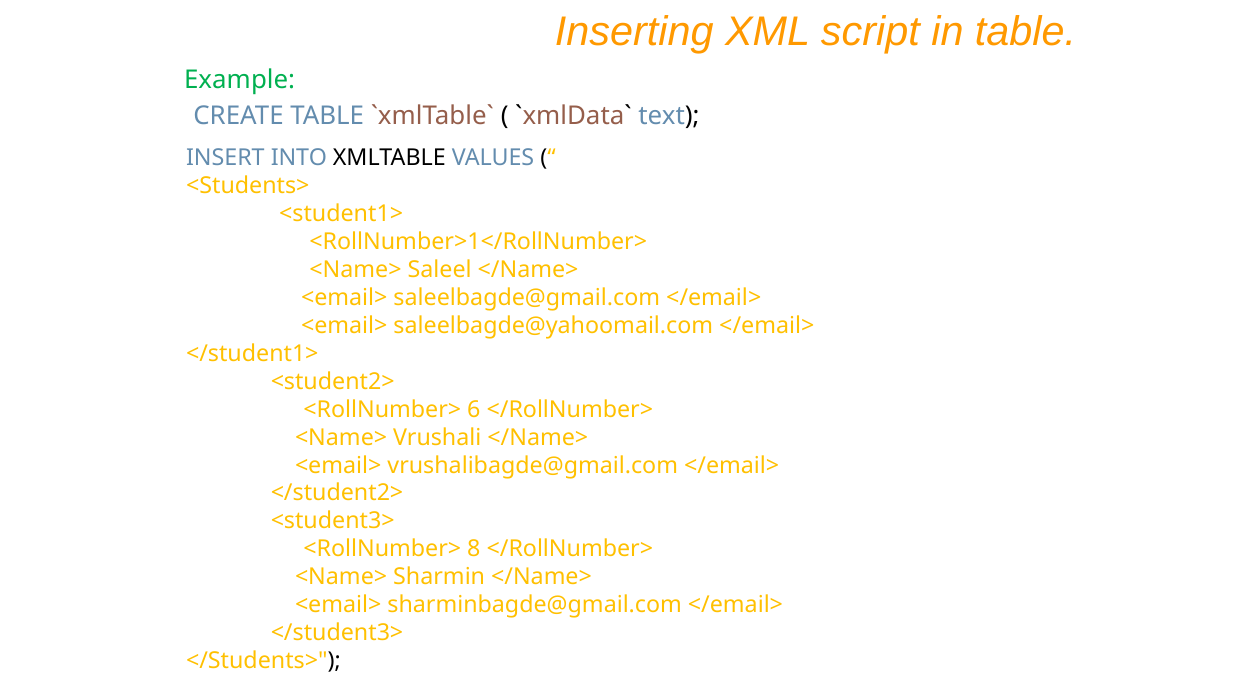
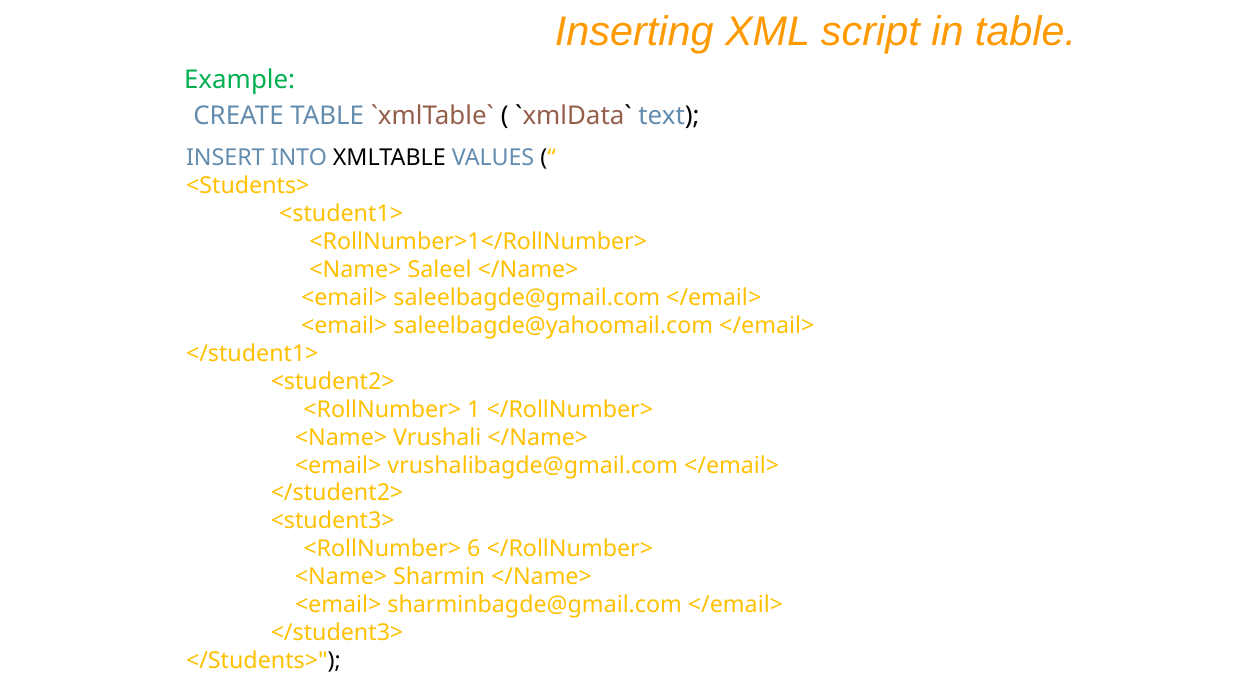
6: 6 -> 1 (474, 410)
8: 8 -> 6 (474, 549)
